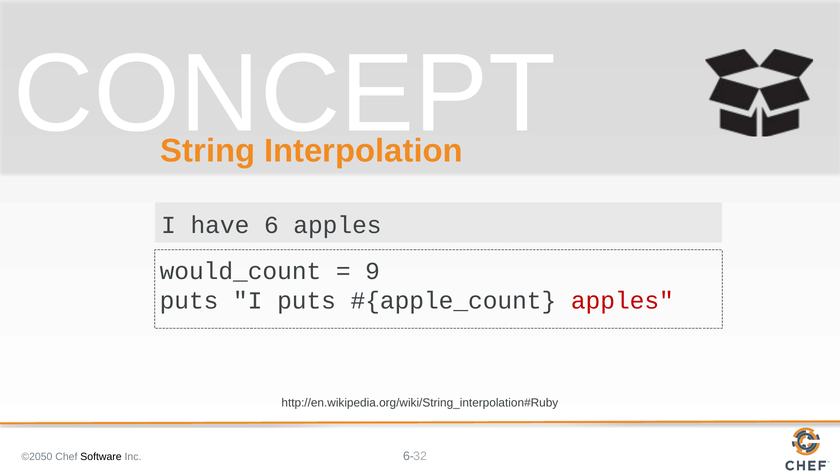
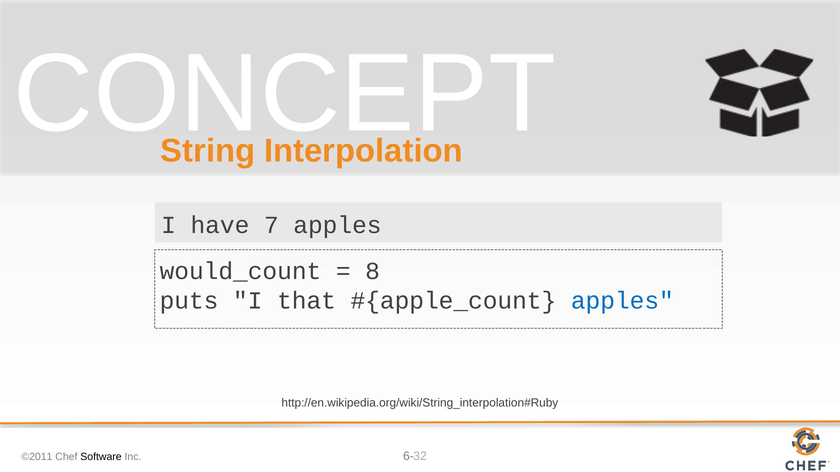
6: 6 -> 7 (271, 225)
9: 9 -> 8 (373, 271)
I puts: puts -> that (307, 301)
apples colour: red -> blue (622, 301)
©2050: ©2050 -> ©2011 (37, 457)
